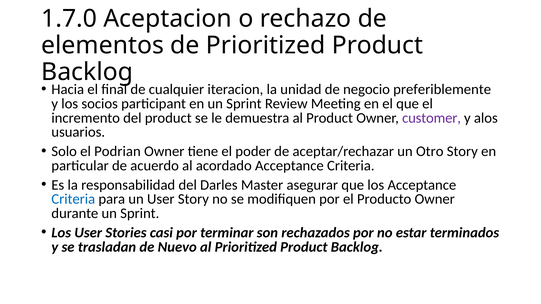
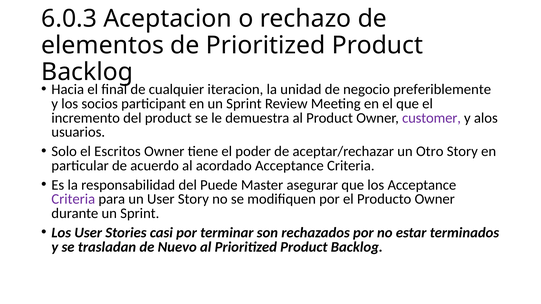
1.7.0: 1.7.0 -> 6.0.3 (69, 19)
Podrian: Podrian -> Escritos (117, 152)
Darles: Darles -> Puede (219, 185)
Criteria colour: blue -> purple (73, 199)
